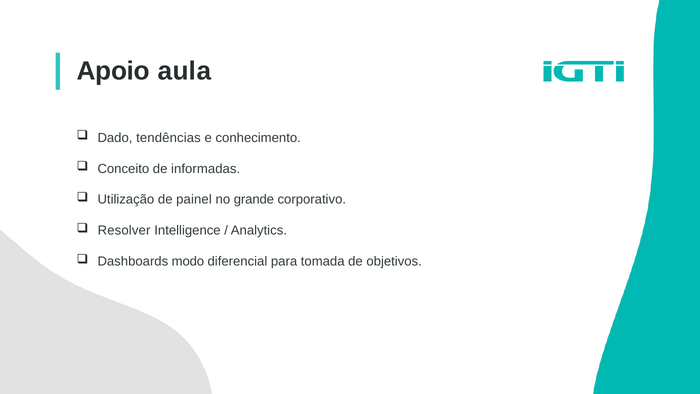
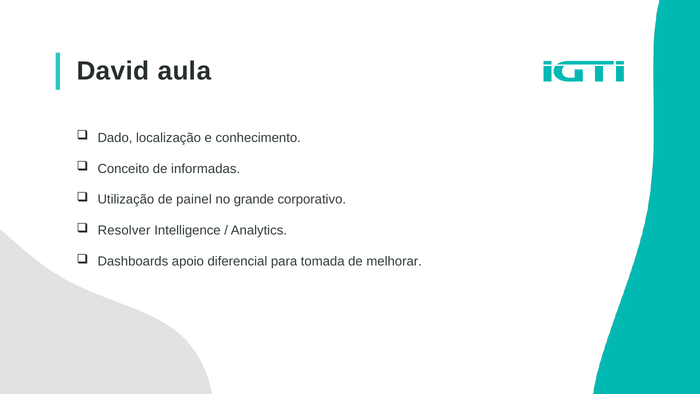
Apoio: Apoio -> David (113, 71)
tendências: tendências -> localização (169, 138)
modo: modo -> apoio (188, 261)
objetivos: objetivos -> melhorar (394, 261)
